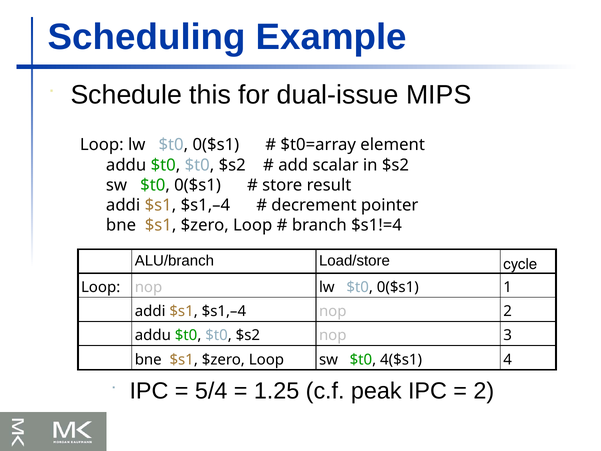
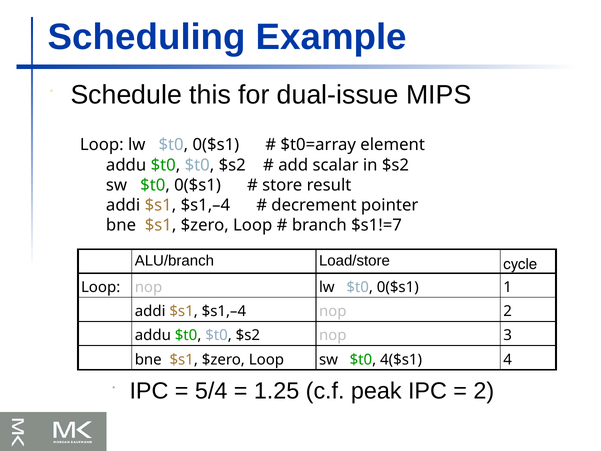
$s1!=4: $s1!=4 -> $s1!=7 (377, 225)
